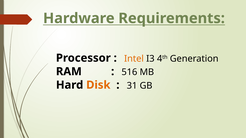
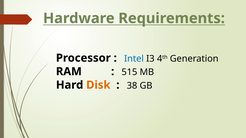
Intel colour: orange -> blue (134, 59)
516: 516 -> 515 (129, 72)
31: 31 -> 38 (132, 86)
